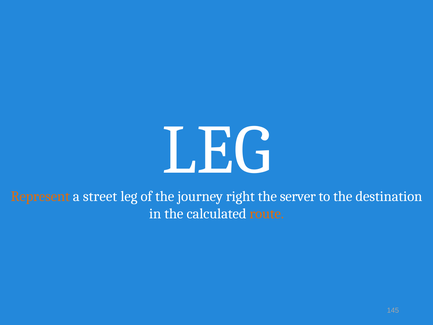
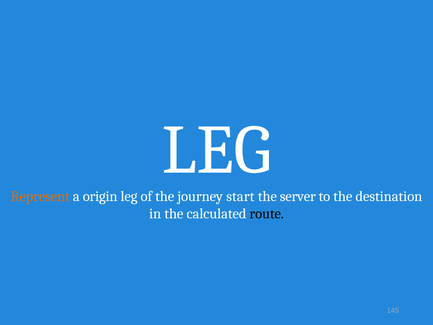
street: street -> origin (100, 196)
right: right -> start (240, 196)
route colour: orange -> black (267, 214)
